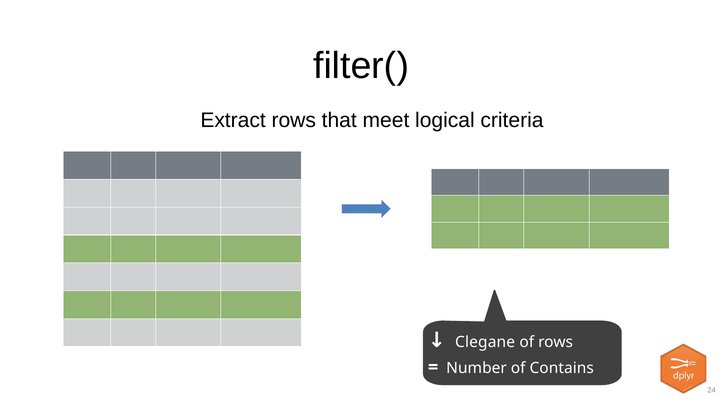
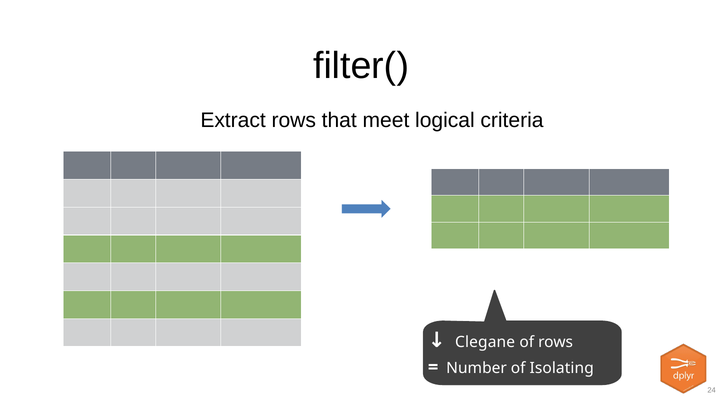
Contains: Contains -> Isolating (562, 368)
